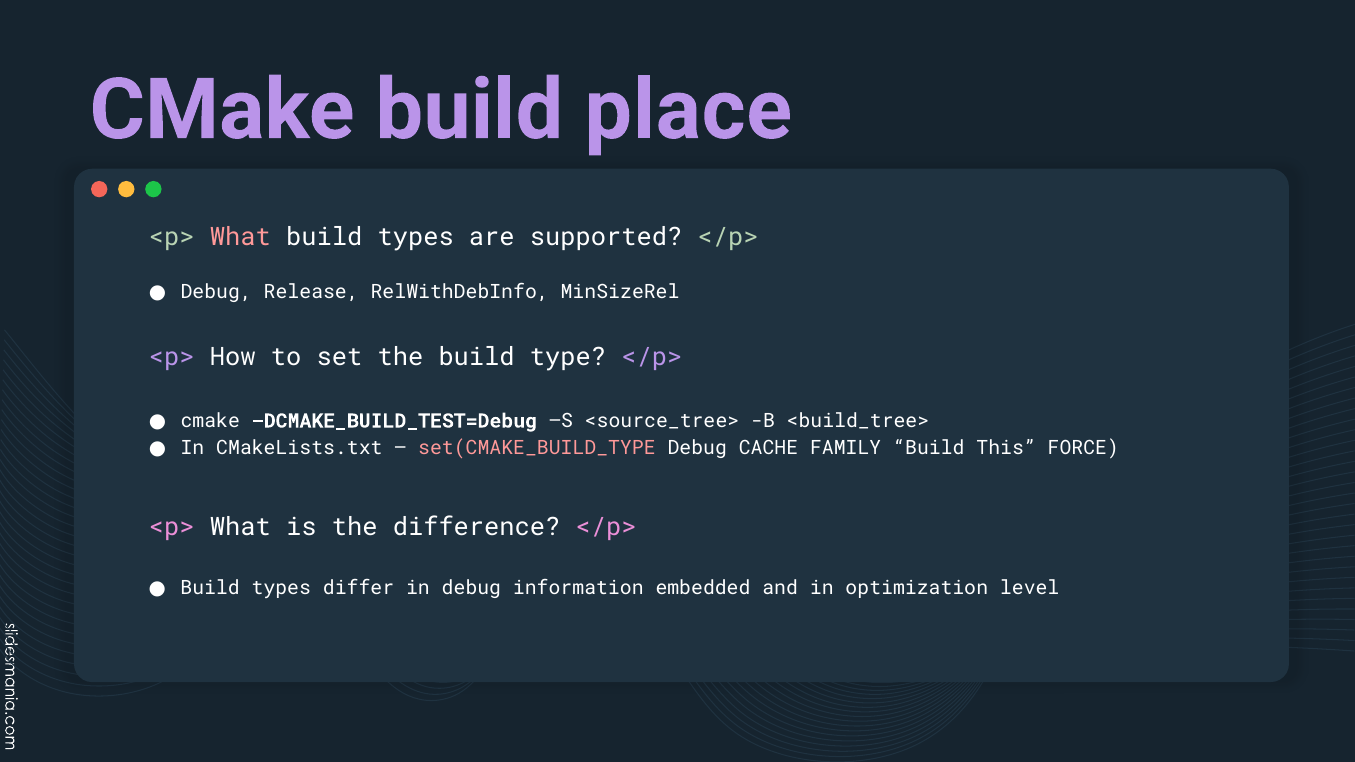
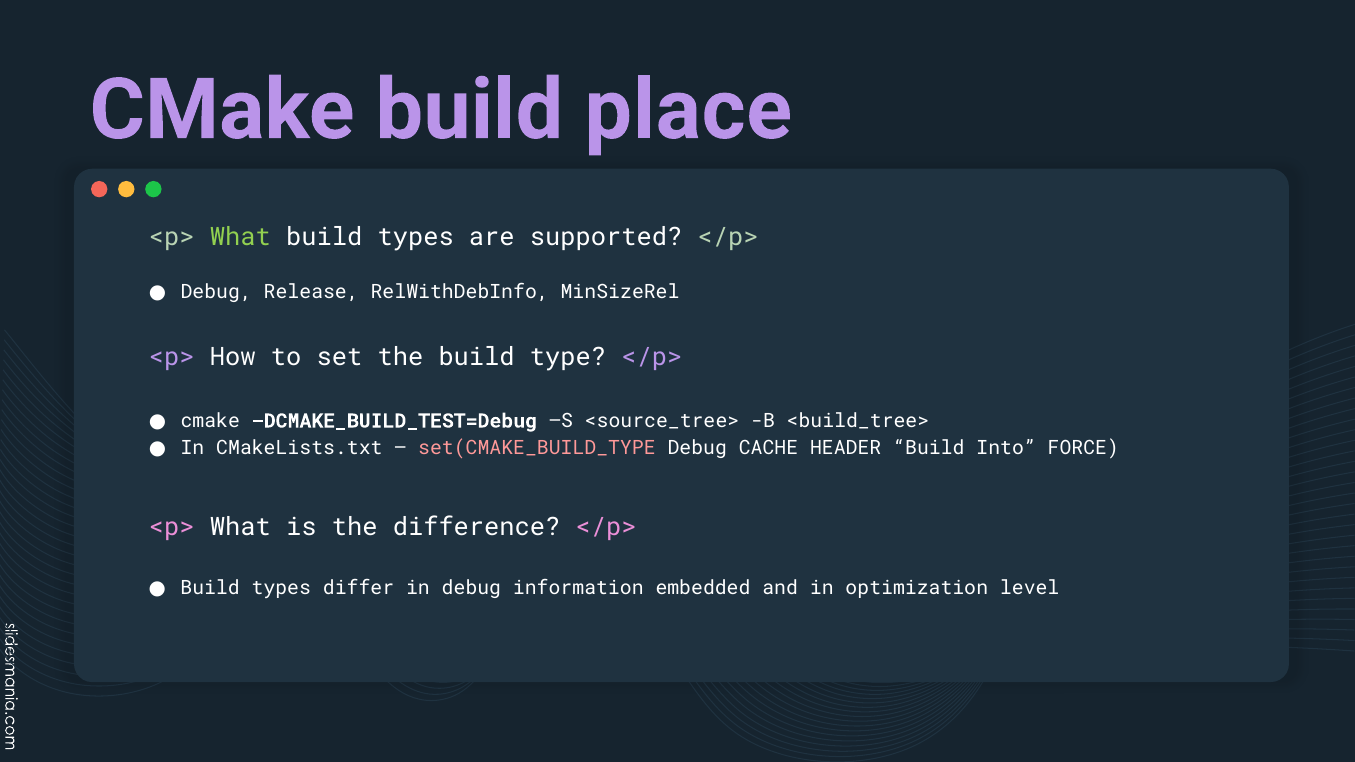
What colour: pink -> light green (240, 237)
FAMILY: FAMILY -> HEADER (846, 448)
This: This -> Into (1006, 448)
